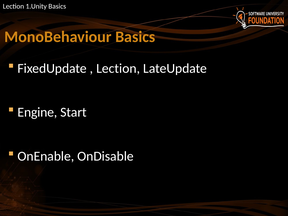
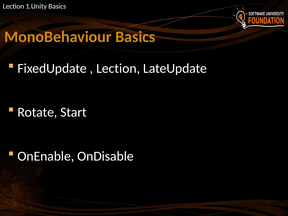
Engine: Engine -> Rotate (37, 112)
